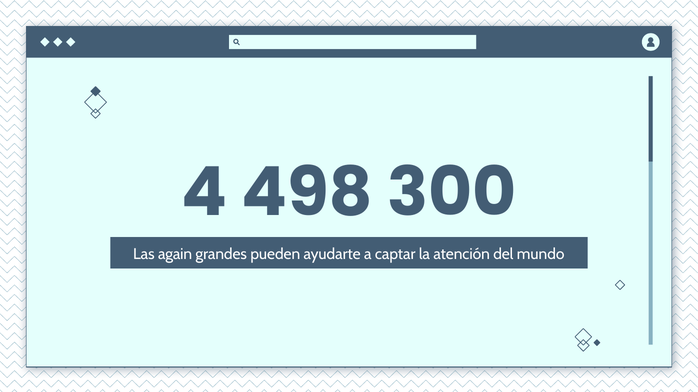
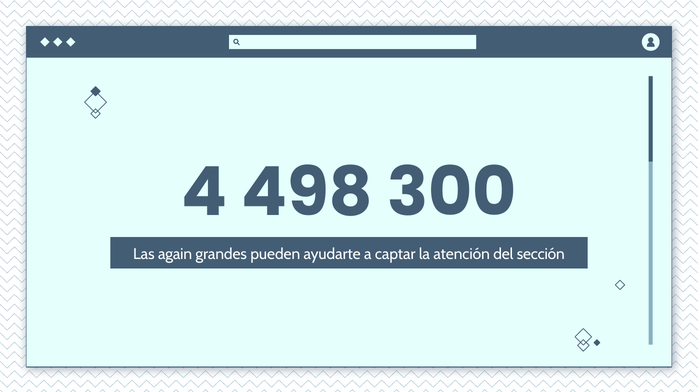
mundo: mundo -> sección (541, 255)
